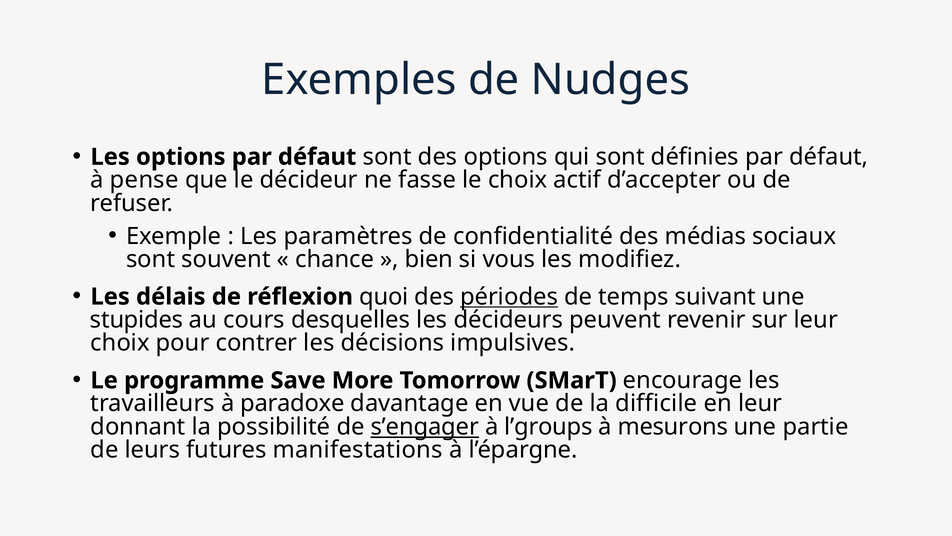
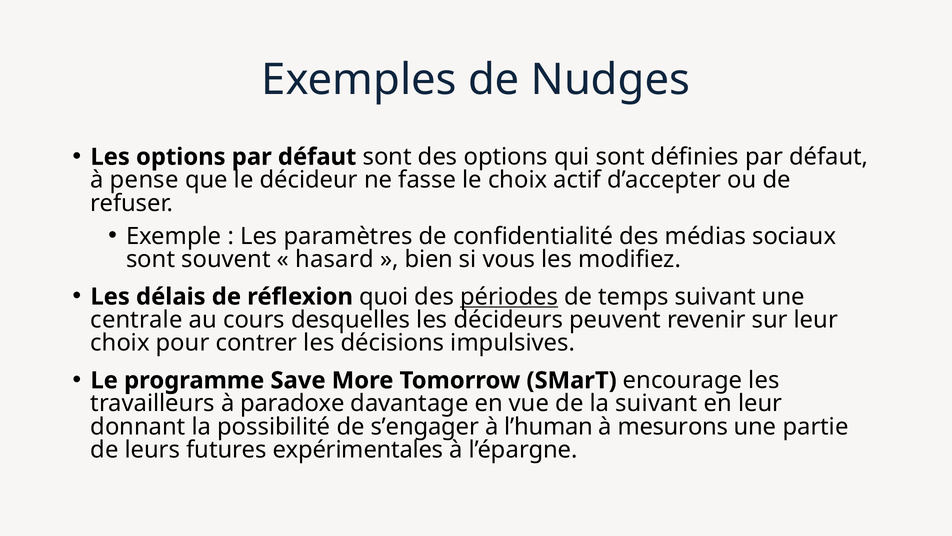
chance: chance -> hasard (335, 259)
stupides: stupides -> centrale (136, 320)
la difficile: difficile -> suivant (656, 403)
s’engager underline: present -> none (425, 426)
l’groups: l’groups -> l’human (549, 426)
manifestations: manifestations -> expérimentales (358, 450)
